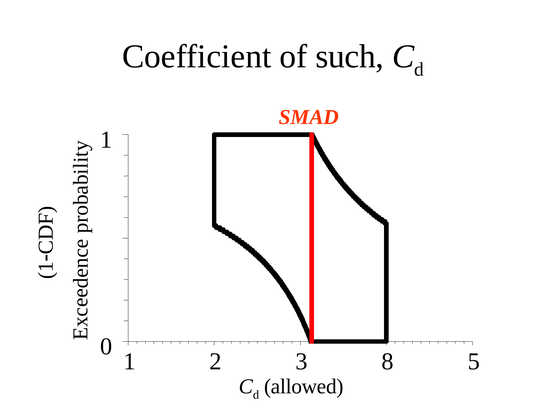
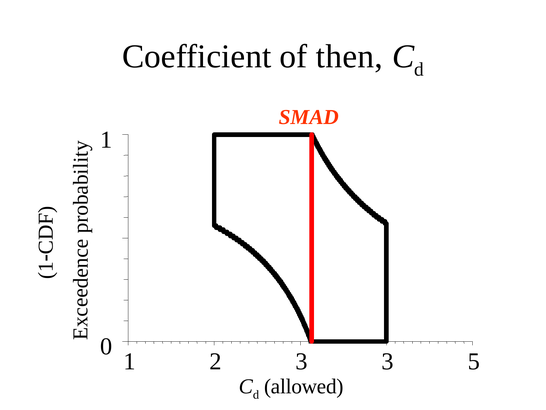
such: such -> then (349, 56)
3 8: 8 -> 3 (388, 361)
